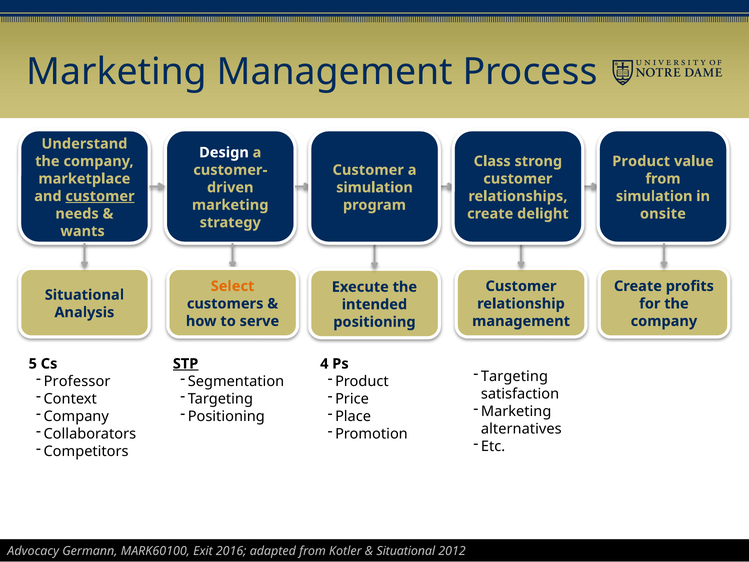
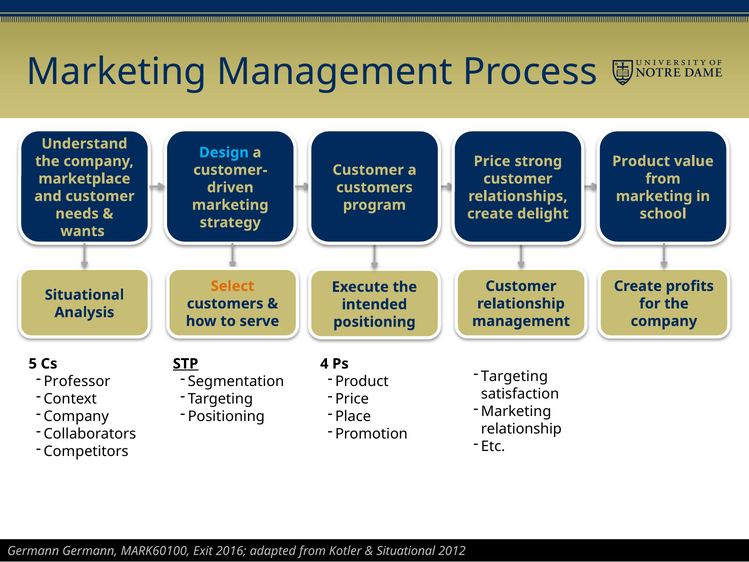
Design colour: white -> light blue (224, 152)
Class: Class -> Price (492, 161)
simulation: simulation -> customers (374, 187)
customer underline: present -> none (100, 196)
simulation: simulation -> marketing (654, 196)
onsite: onsite -> school (663, 214)
alternatives: alternatives -> relationship (521, 429)
Advocacy: Advocacy -> Germann (33, 551)
